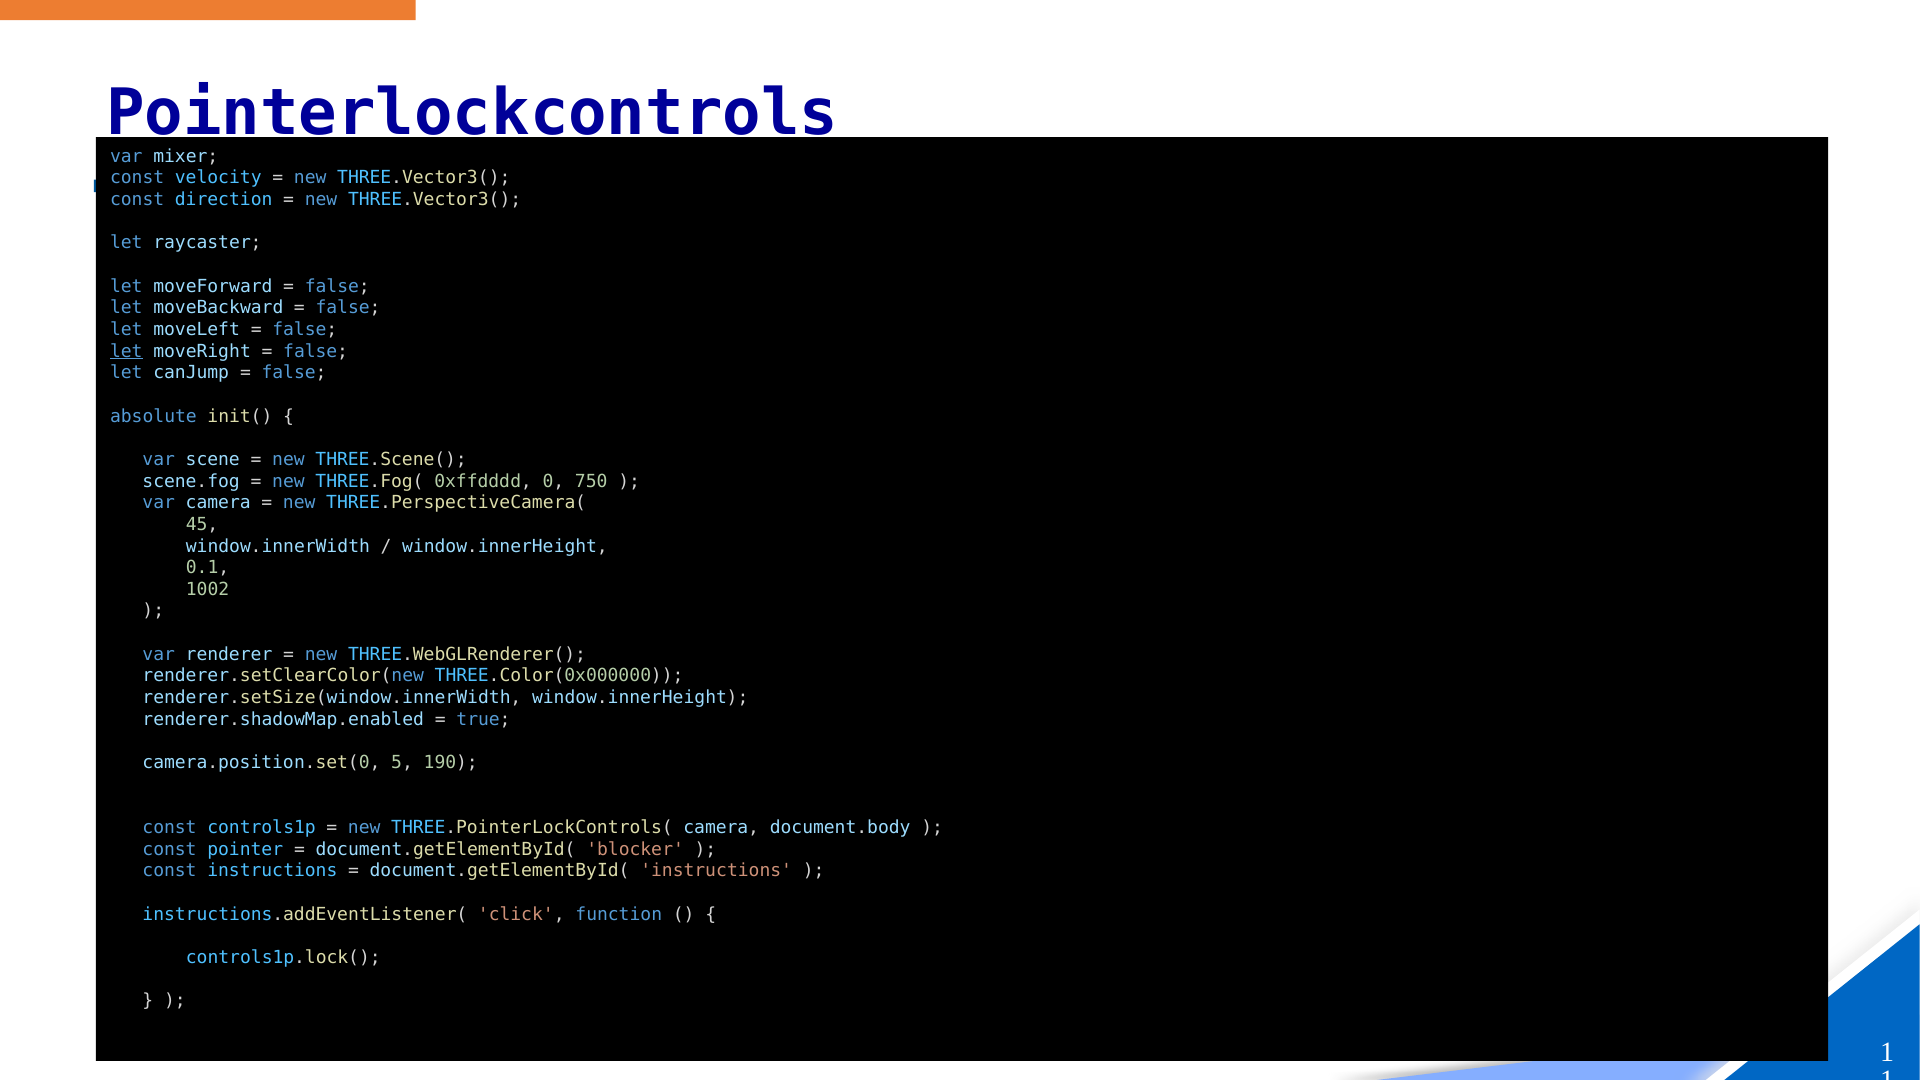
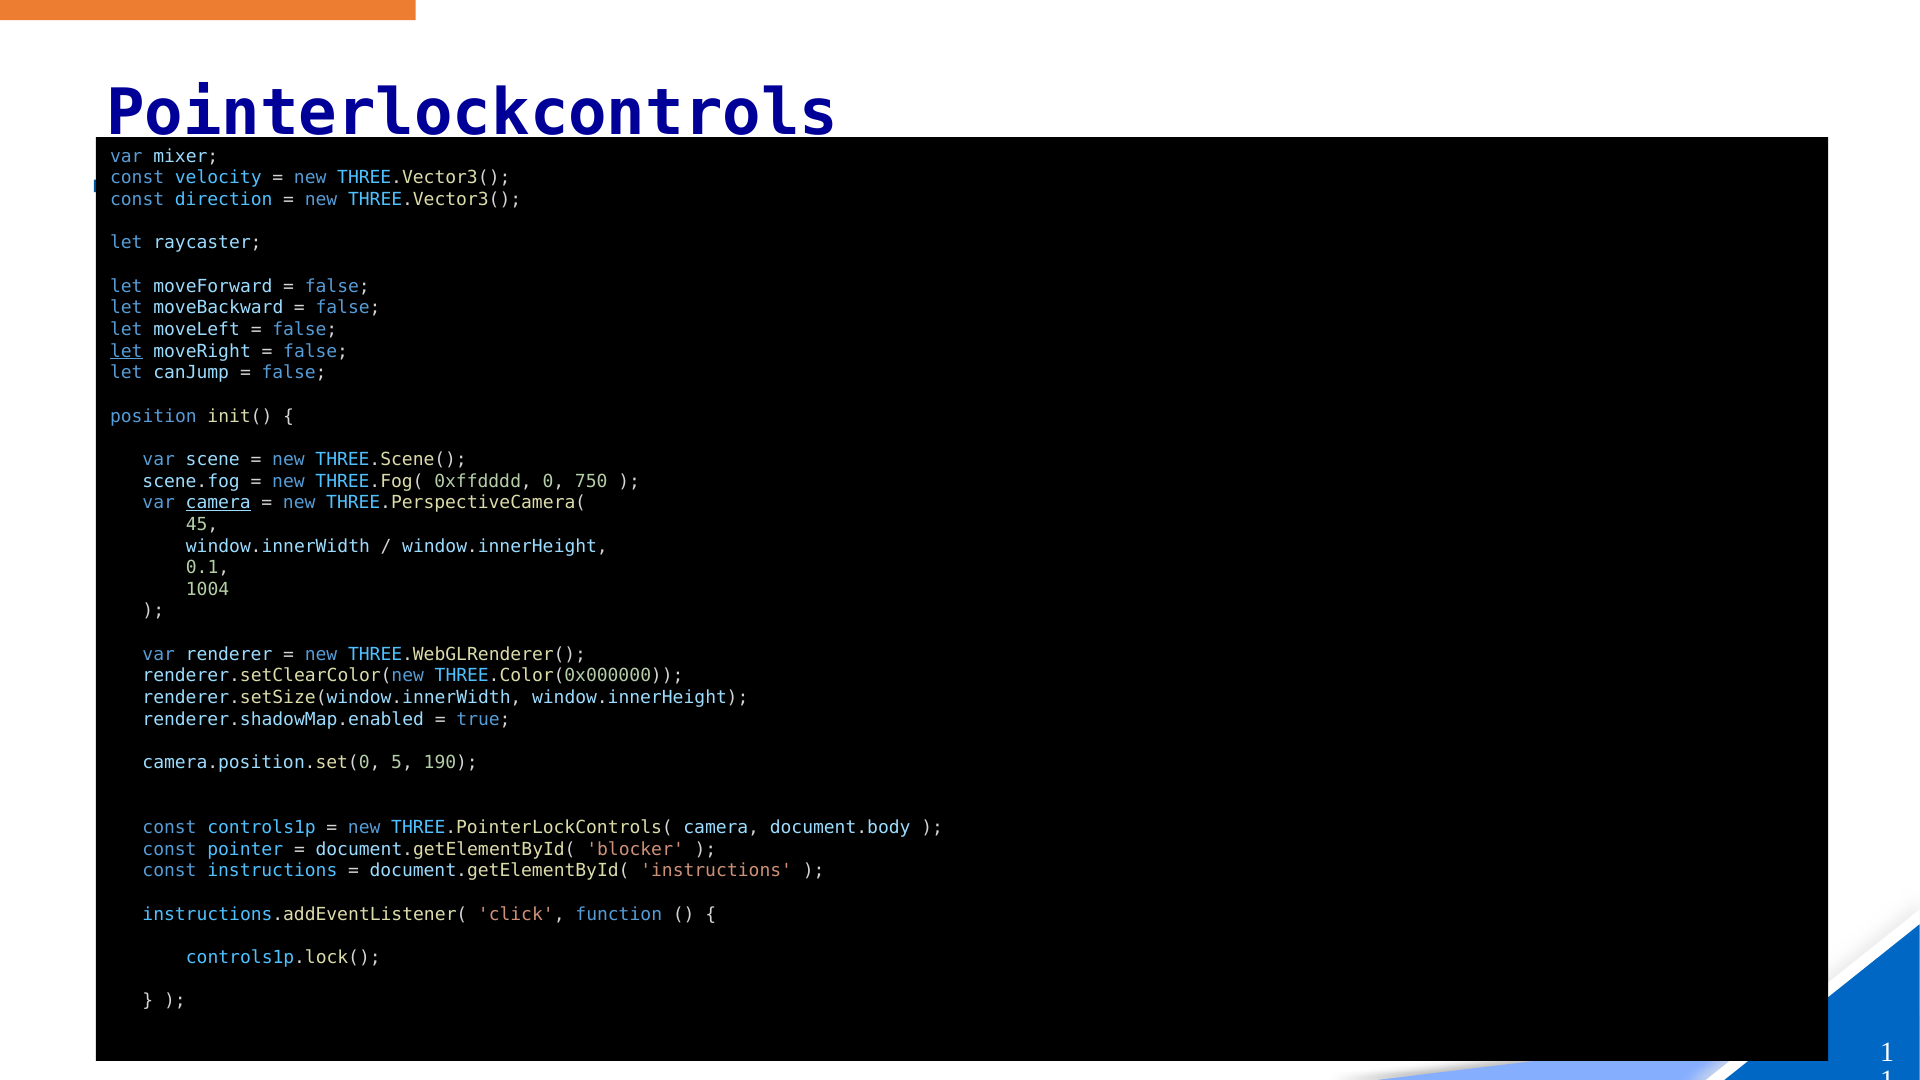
absolute: absolute -> position (153, 416)
camera underline: none -> present (218, 503)
1002: 1002 -> 1004 (208, 589)
